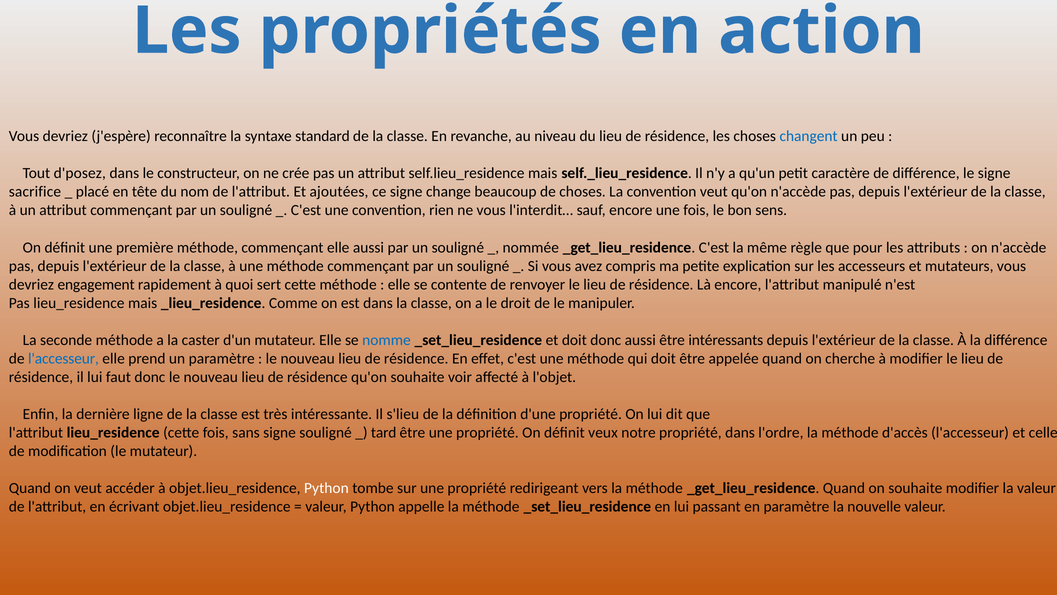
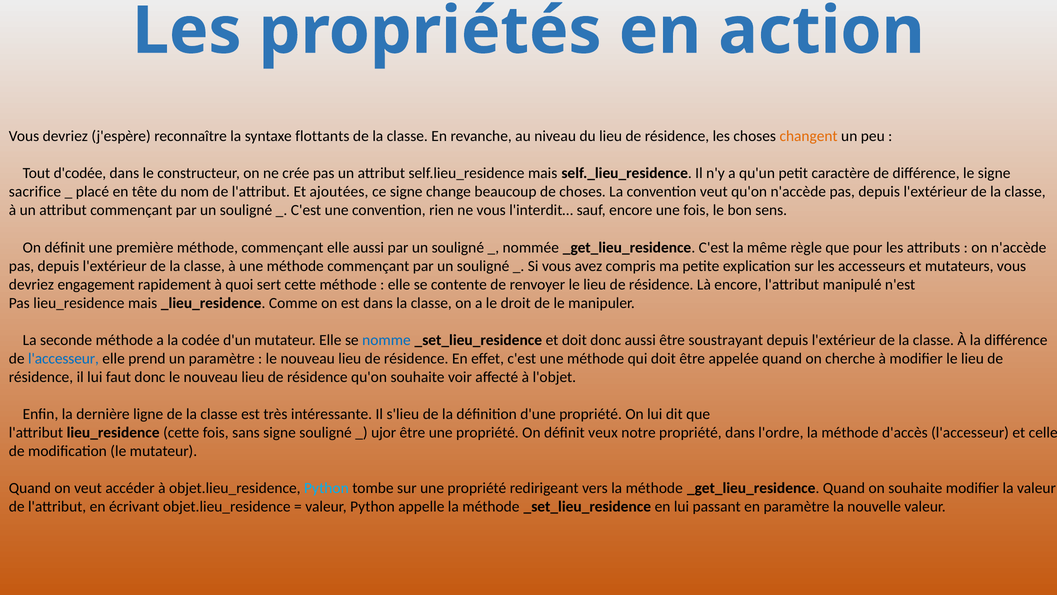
standard: standard -> flottants (322, 136)
changent colour: blue -> orange (809, 136)
d'posez: d'posez -> d'codée (80, 173)
caster: caster -> codée (201, 340)
intéressants: intéressants -> soustrayant (726, 340)
tard: tard -> ujor (384, 432)
Python colour: white -> light blue (326, 488)
